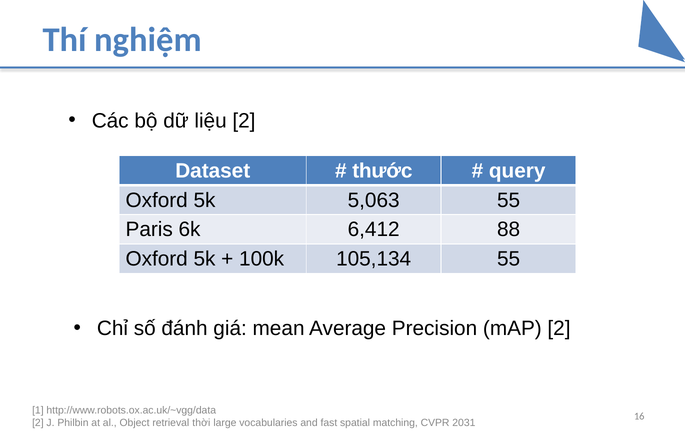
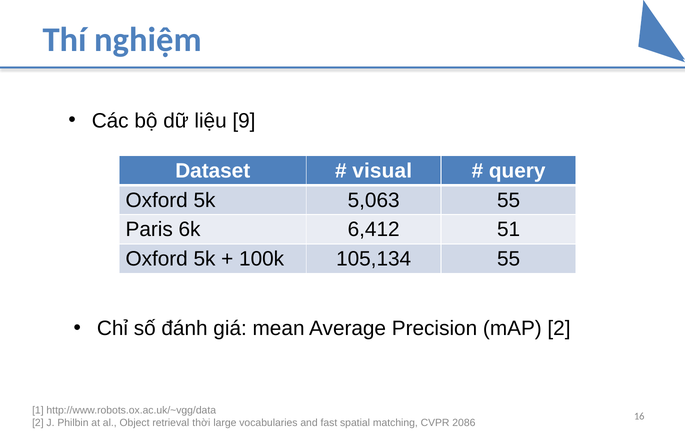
liệu 2: 2 -> 9 (244, 121)
thước: thước -> visual (382, 171)
88: 88 -> 51 (509, 230)
2031: 2031 -> 2086 (464, 423)
